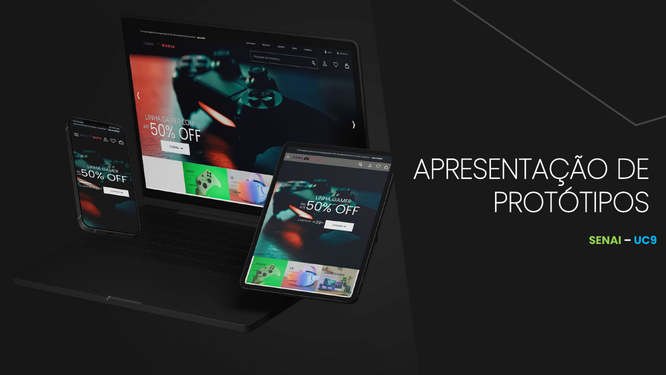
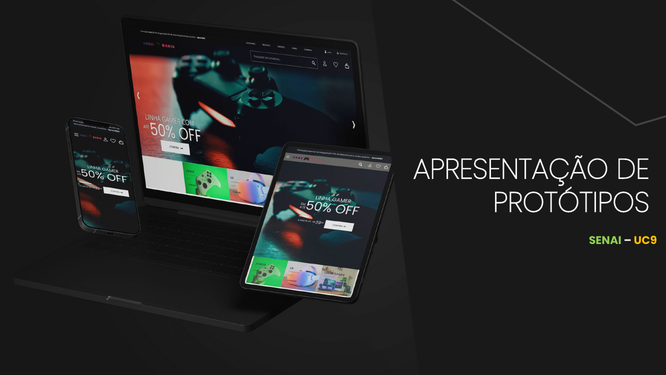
UC9 colour: light blue -> yellow (645, 241)
